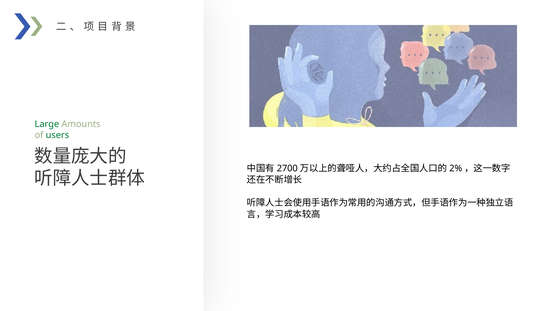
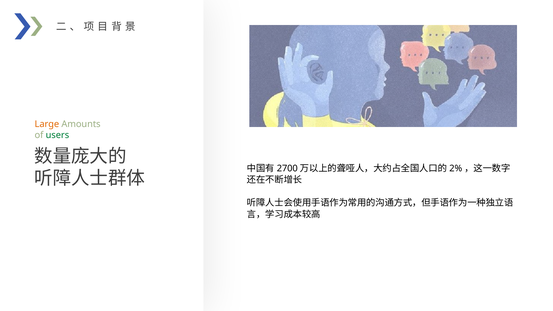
Large colour: green -> orange (47, 124)
